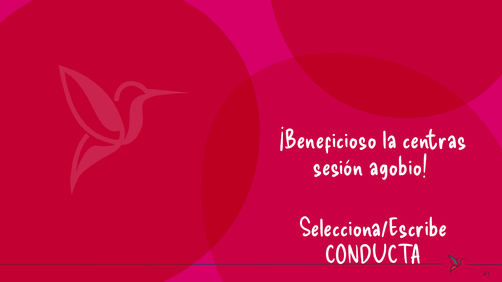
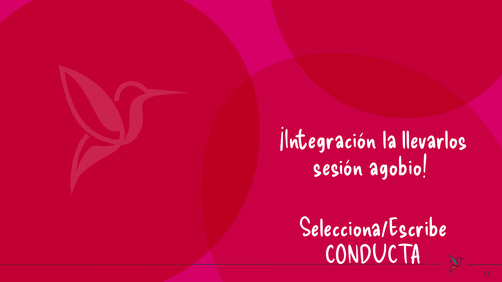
¡Beneficioso: ¡Beneficioso -> ¡Integración (328, 140)
centras: centras -> llevarlos (435, 140)
